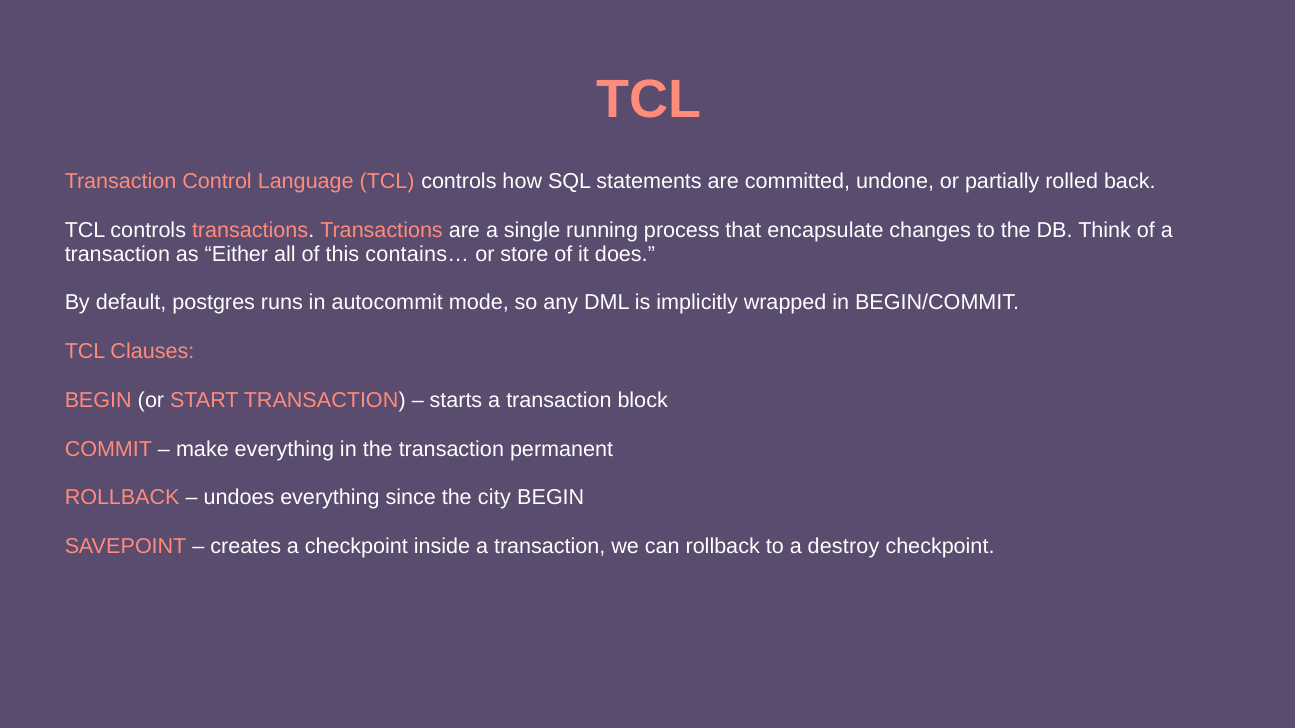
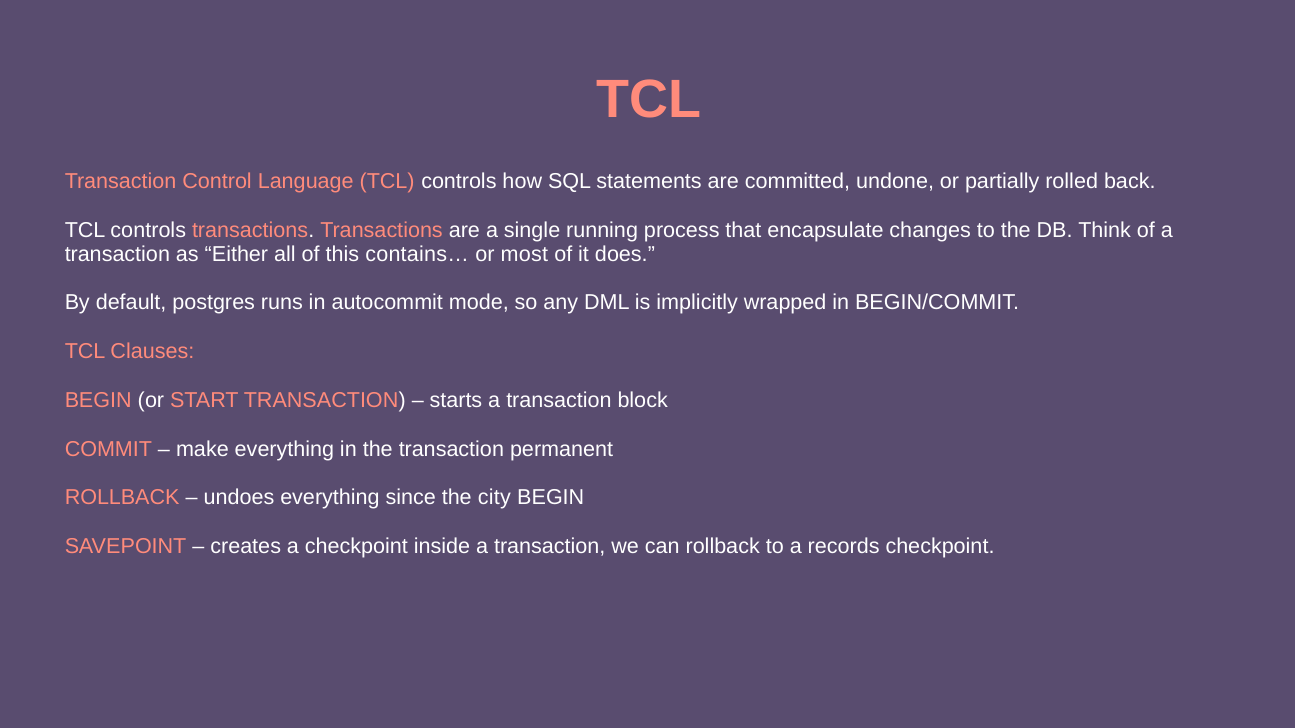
store: store -> most (524, 254)
destroy: destroy -> records (844, 547)
